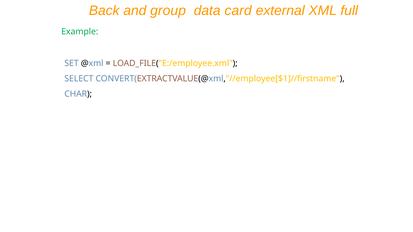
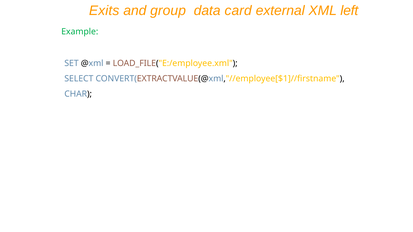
Back: Back -> Exits (104, 11)
full: full -> left (349, 11)
